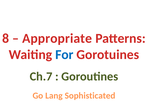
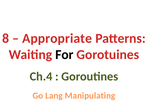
For colour: blue -> black (64, 55)
Ch.7: Ch.7 -> Ch.4 (41, 76)
Sophisticated: Sophisticated -> Manipulating (90, 96)
